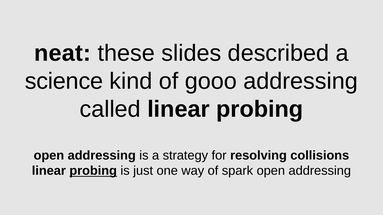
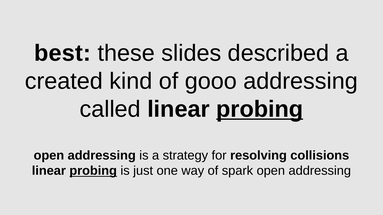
neat: neat -> best (62, 53)
science: science -> created (64, 81)
probing underline: none -> present (260, 109)
